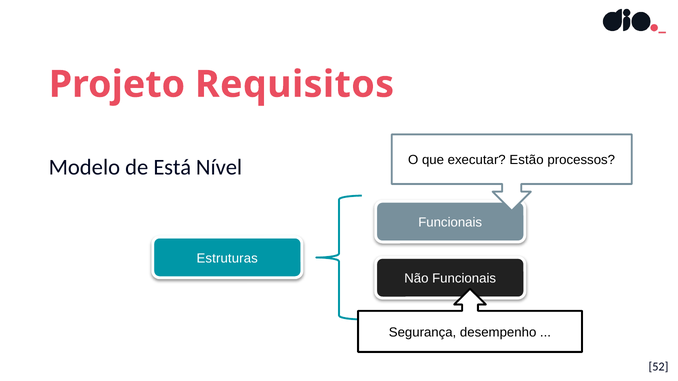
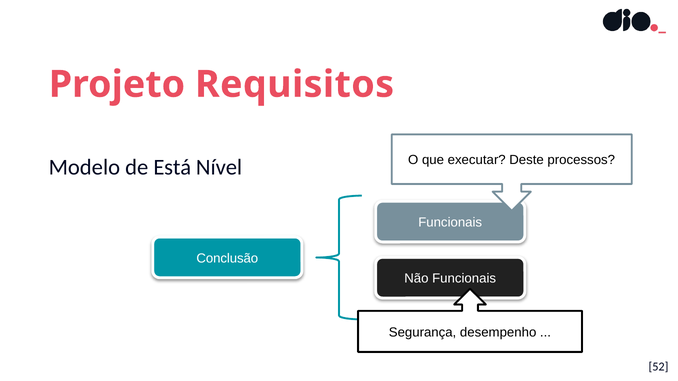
Estão: Estão -> Deste (527, 160)
Estruturas: Estruturas -> Conclusão (227, 259)
